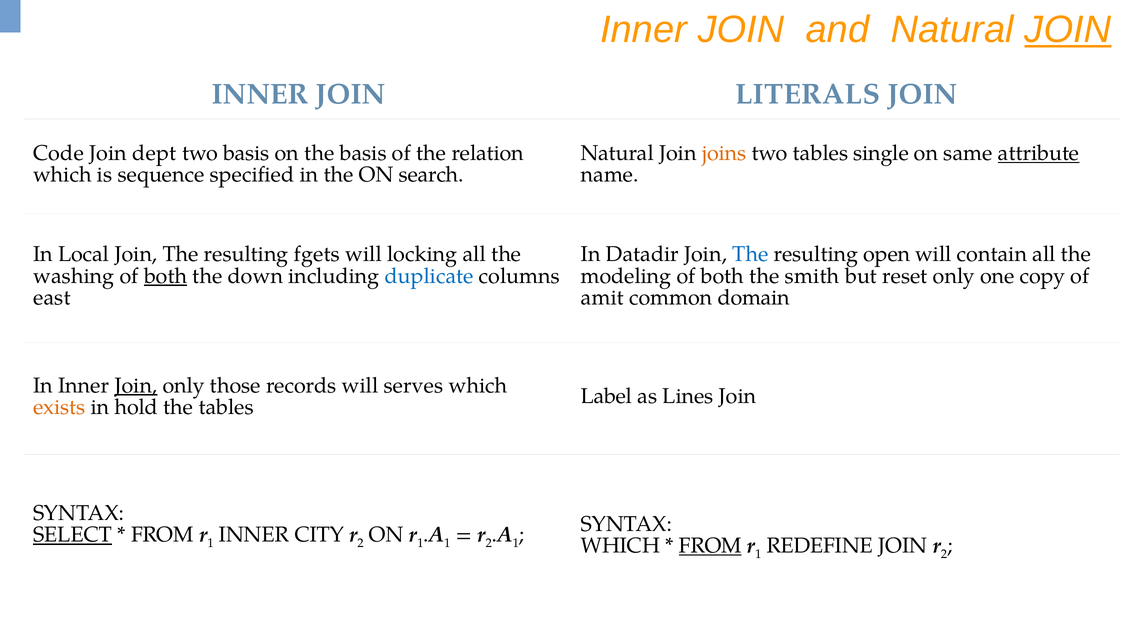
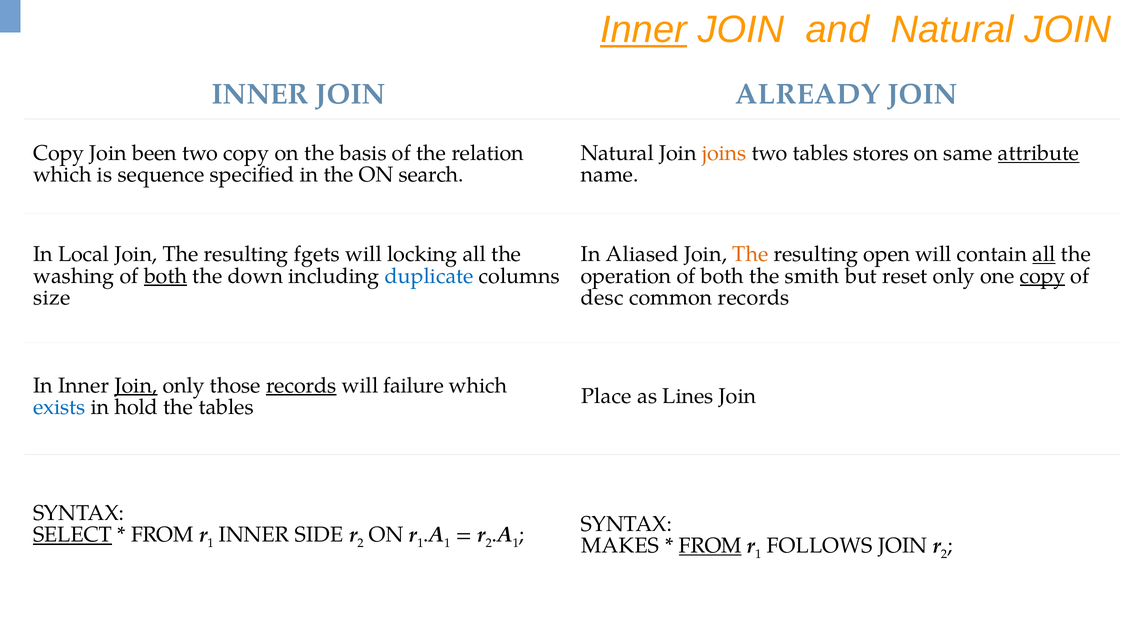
Inner underline: none -> present (643, 30)
JOIN underline: present -> none (1068, 30)
LITERALS: LITERALS -> ALREADY (808, 94)
Code: Code -> Copy (59, 153)
dept: dept -> been (155, 153)
two basis: basis -> copy (246, 153)
single: single -> stores (881, 153)
Datadir: Datadir -> Aliased (642, 254)
The colour: blue -> orange (750, 254)
all underline: none -> present (1044, 254)
modeling: modeling -> operation (626, 276)
copy underline: none -> present (1043, 276)
east: east -> size (52, 298)
amit: amit -> desc (602, 298)
common domain: domain -> records (754, 298)
records underline: none -> present (301, 386)
serves: serves -> failure (414, 386)
Label: Label -> Place (606, 396)
exists colour: orange -> blue (59, 407)
CITY: CITY -> SIDE (319, 535)
WHICH: WHICH -> MAKES (620, 546)
REDEFINE: REDEFINE -> FOLLOWS (820, 546)
